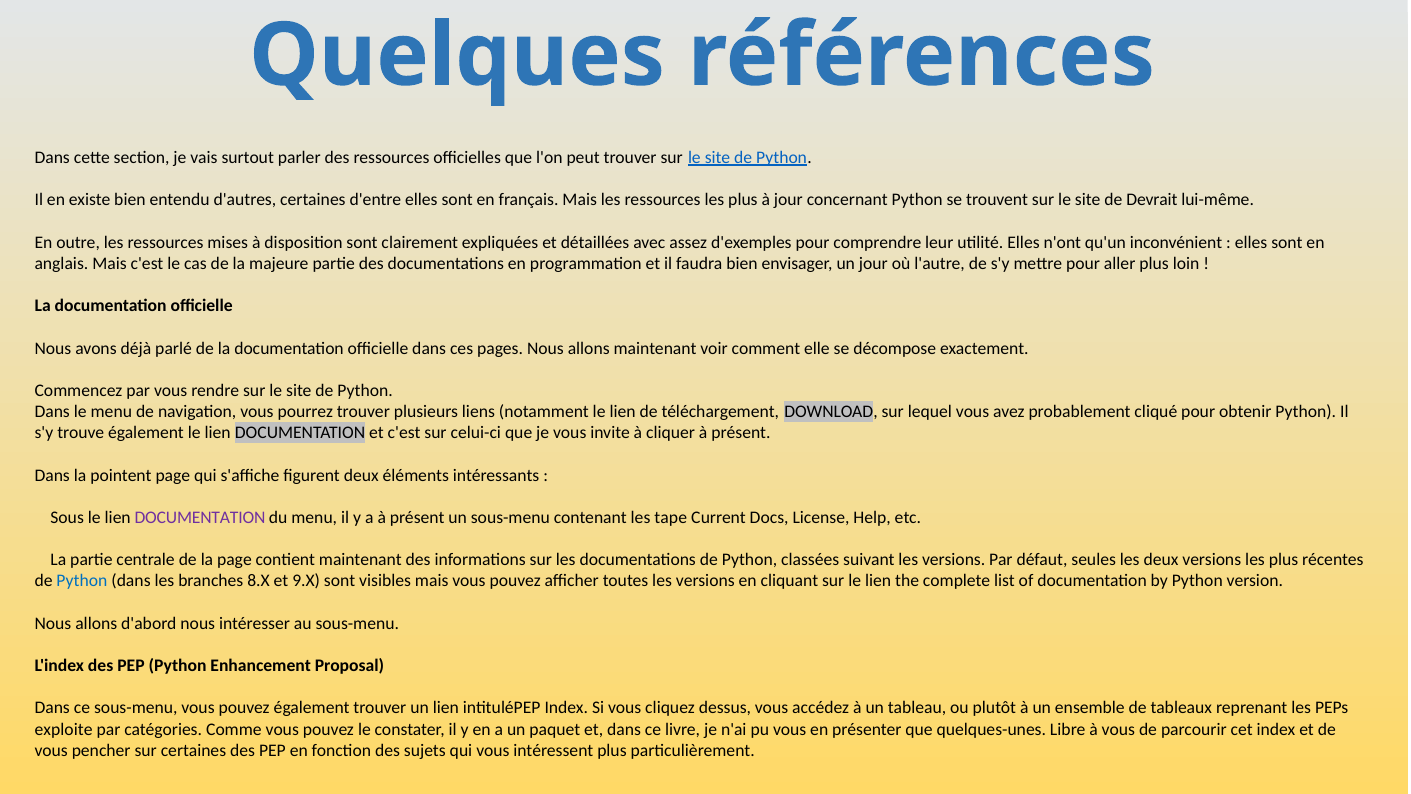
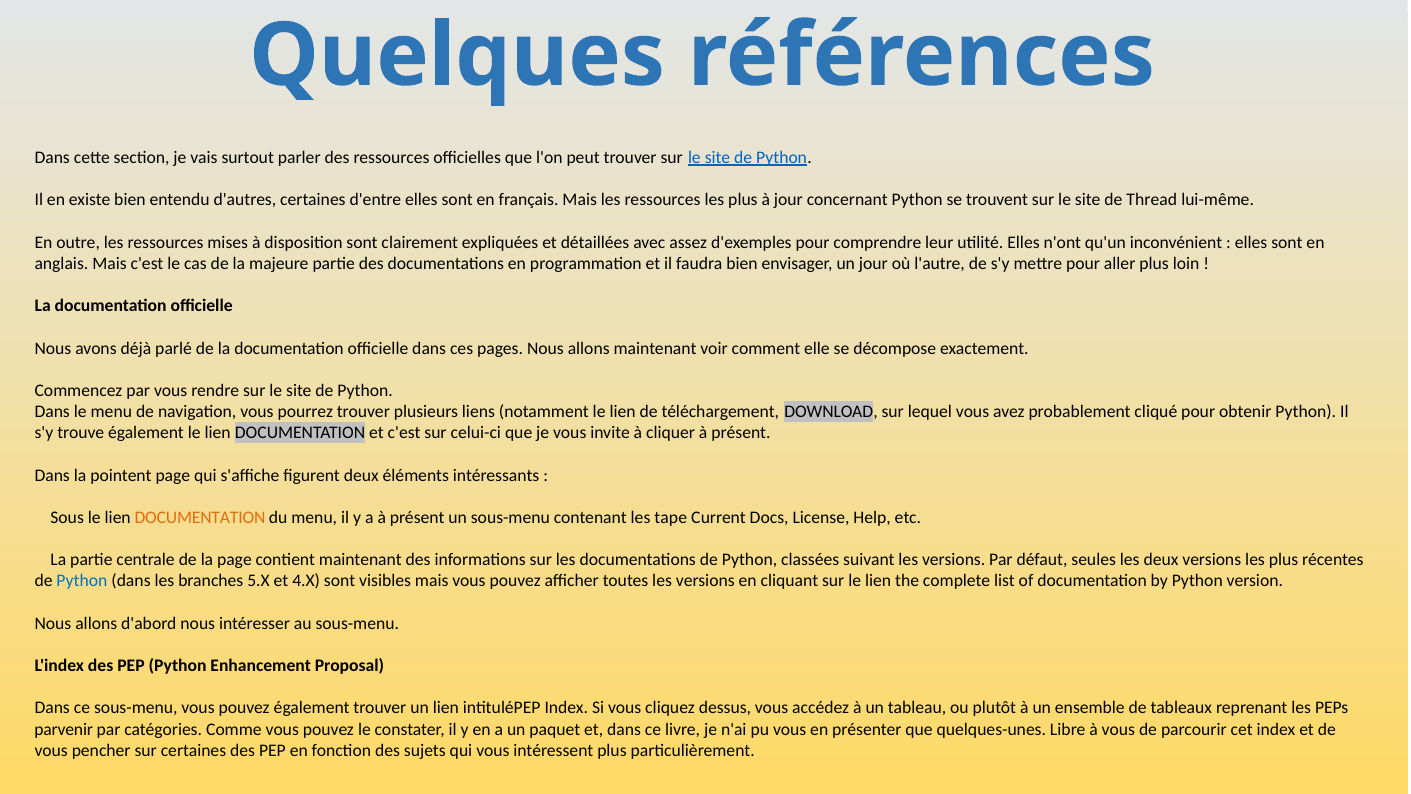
Devrait: Devrait -> Thread (1152, 200)
DOCUMENTATION colour: purple -> orange (200, 517)
8.X: 8.X -> 5.X (259, 581)
9.X: 9.X -> 4.X (306, 581)
exploite: exploite -> parvenir (64, 729)
